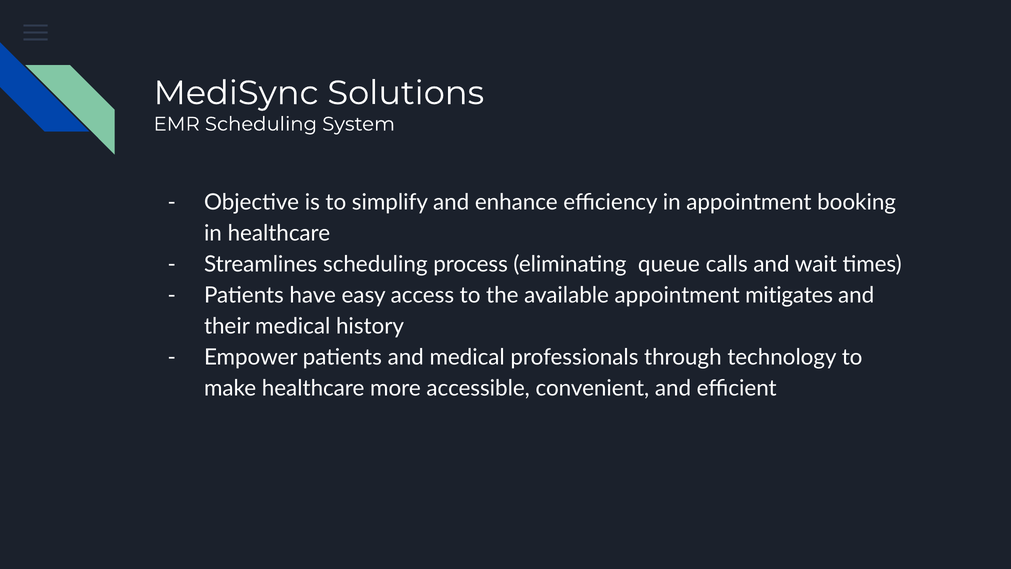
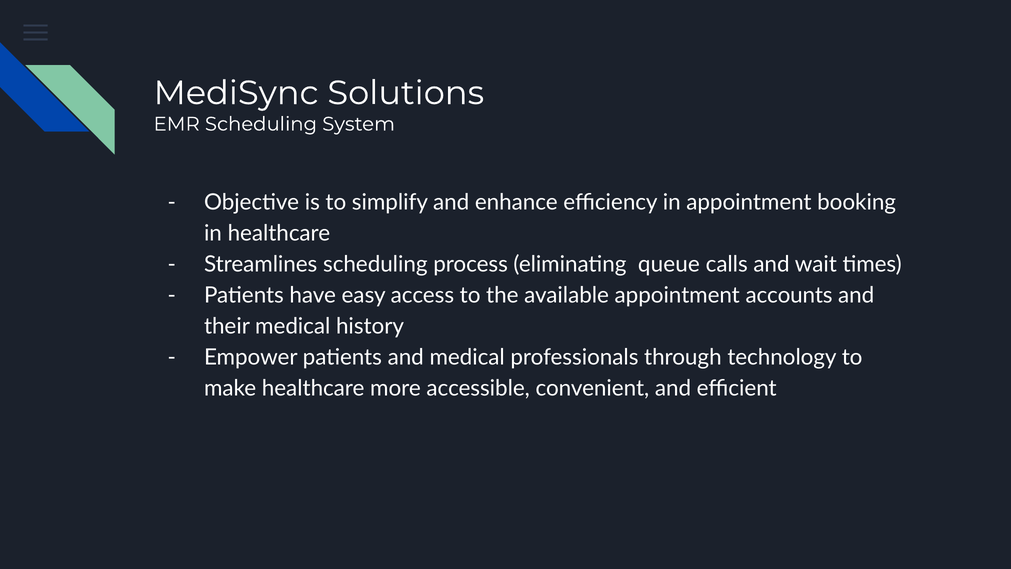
mitigates: mitigates -> accounts (789, 295)
